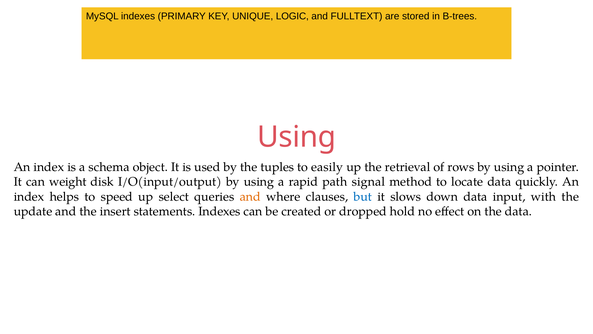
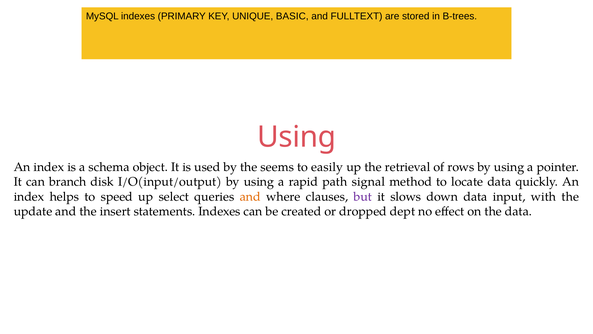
LOGIC: LOGIC -> BASIC (292, 16)
tuples: tuples -> seems (277, 167)
weight: weight -> branch (68, 182)
but colour: blue -> purple (363, 196)
hold: hold -> dept (402, 211)
